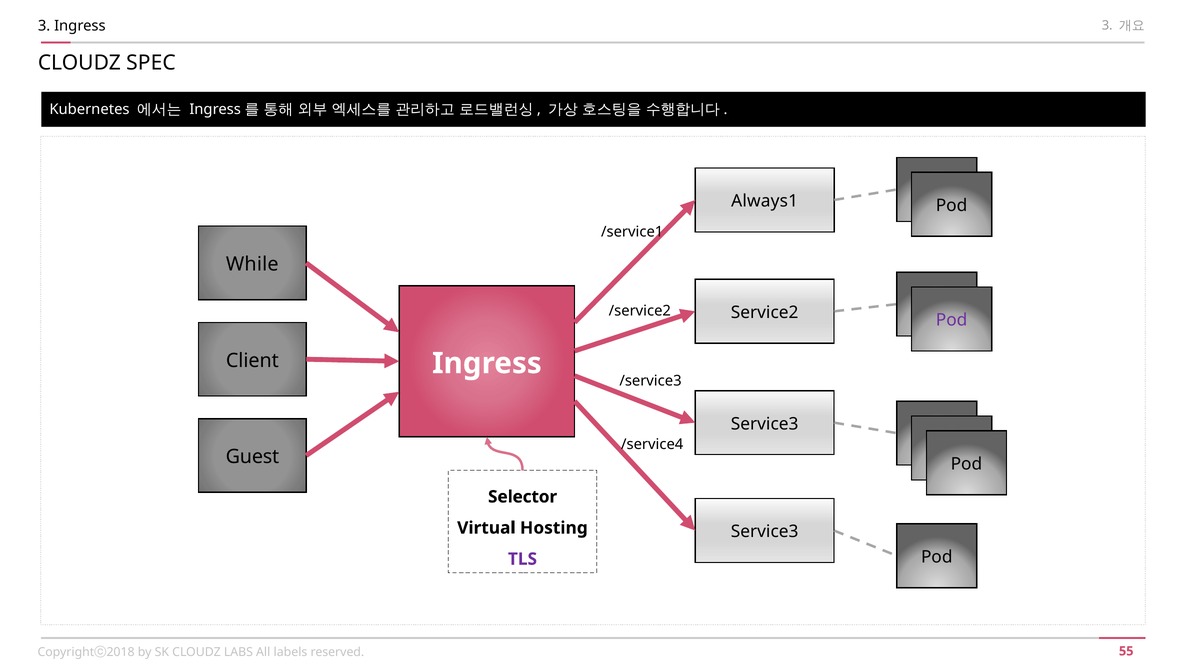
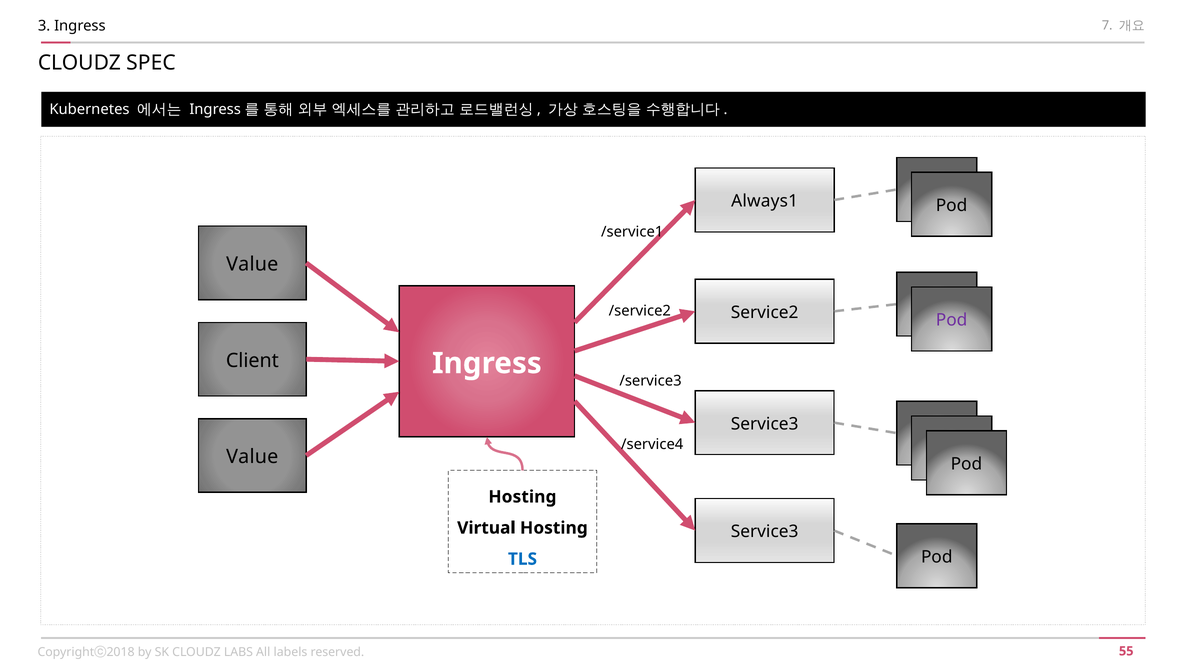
Ingress 3: 3 -> 7 (1107, 25)
While: While -> Value (252, 264)
Guest: Guest -> Value (252, 457)
Selector: Selector -> Hosting (522, 497)
TLS colour: purple -> blue (522, 559)
